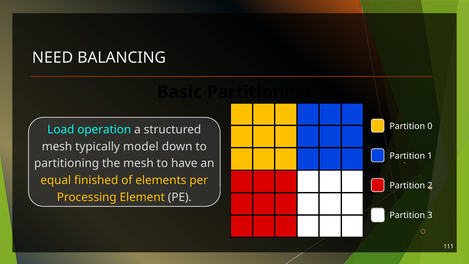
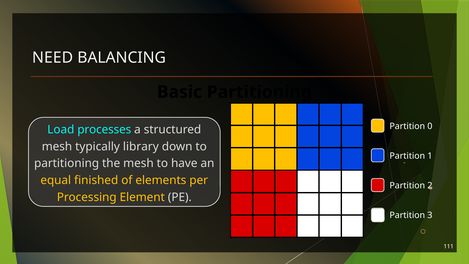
operation: operation -> processes (104, 130)
model: model -> library (141, 146)
